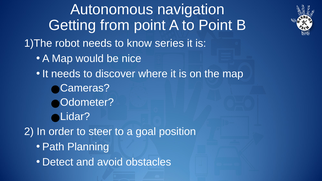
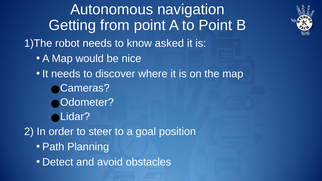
series: series -> asked (169, 43)
